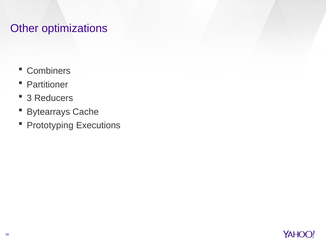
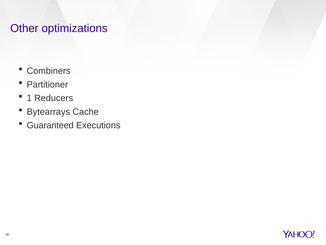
3: 3 -> 1 (29, 98)
Prototyping: Prototyping -> Guaranteed (50, 125)
